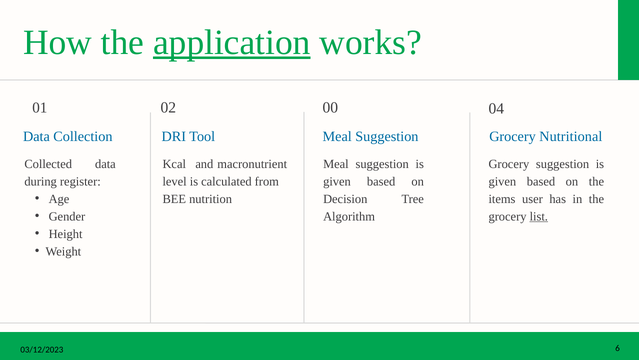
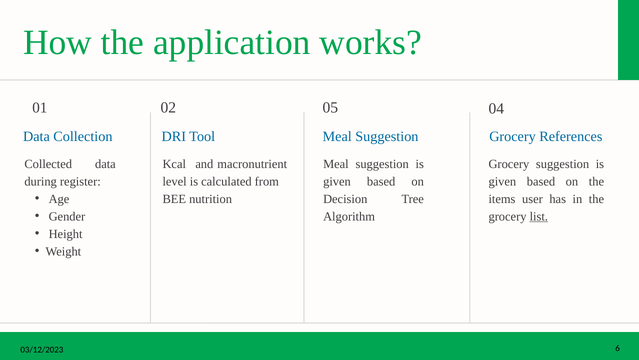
application underline: present -> none (232, 42)
00: 00 -> 05 (330, 108)
Nutritional: Nutritional -> References (571, 136)
